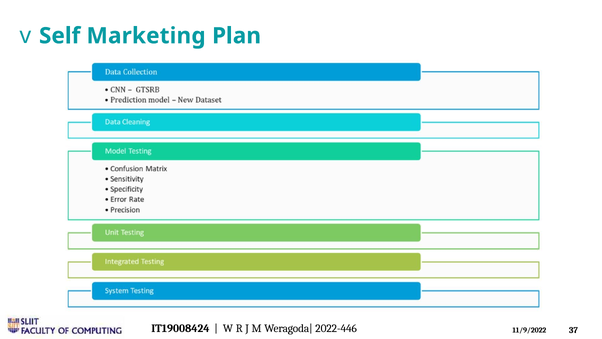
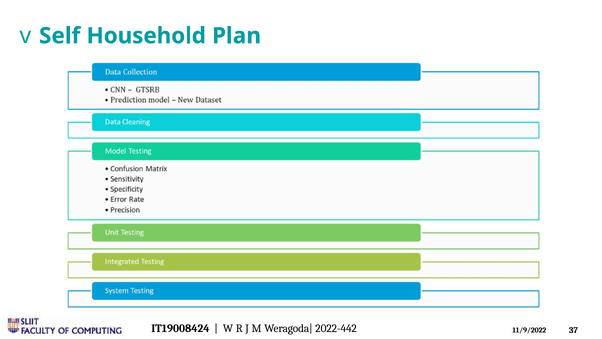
Marketing: Marketing -> Household (146, 36)
2022-446: 2022-446 -> 2022-442 (336, 328)
